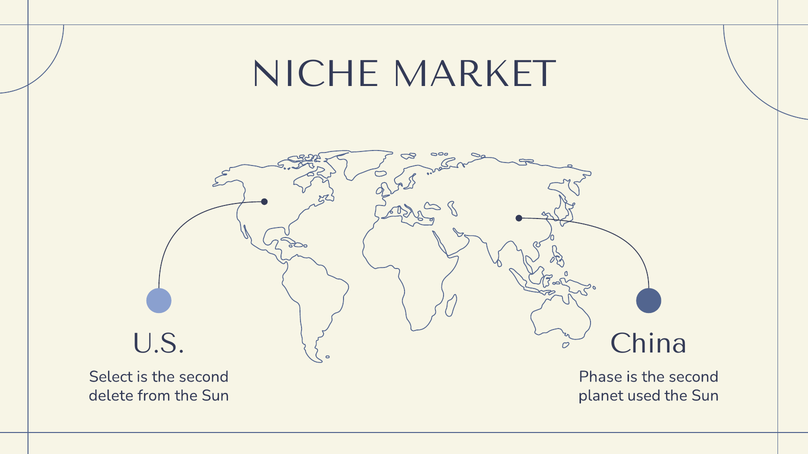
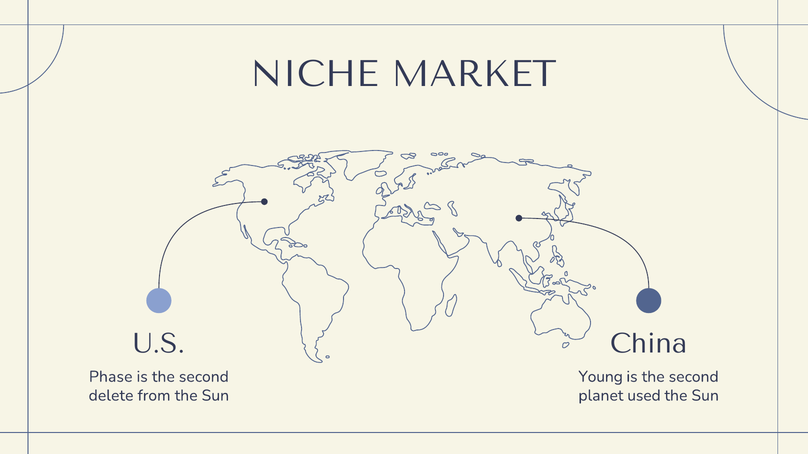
Select: Select -> Phase (111, 377)
Phase: Phase -> Young (601, 377)
